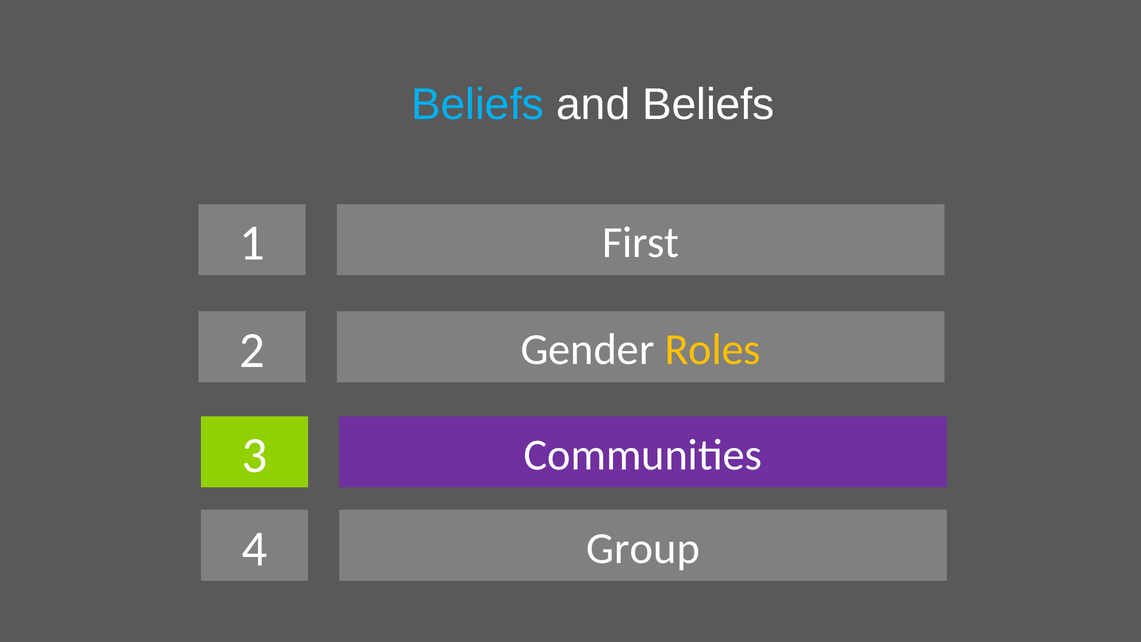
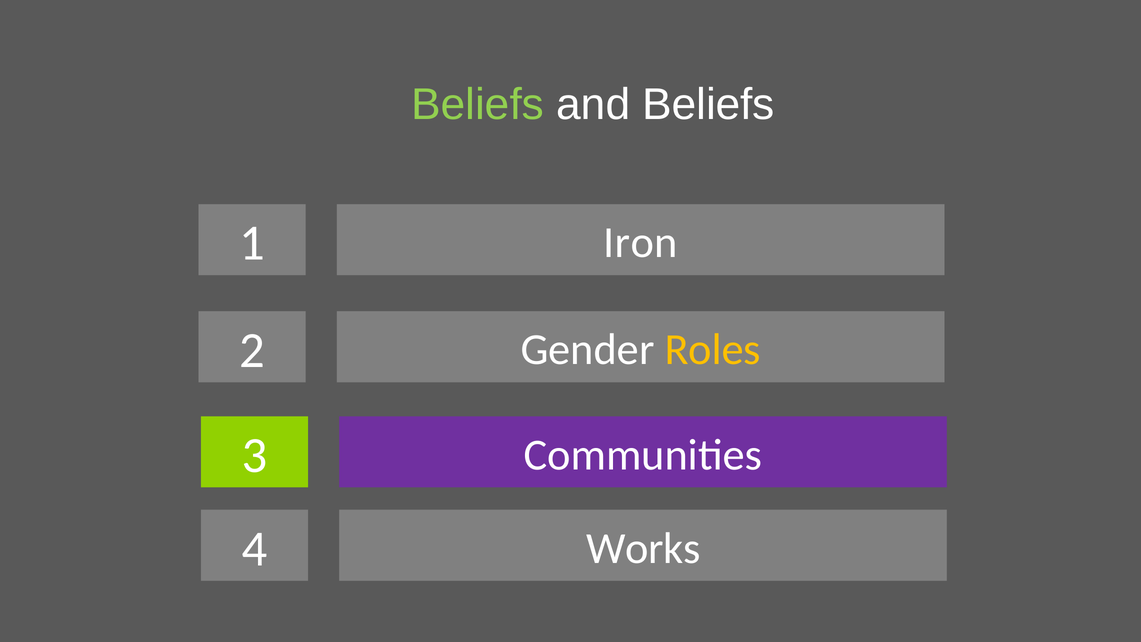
Beliefs colour: light blue -> light green (478, 105)
First: First -> Iron (640, 243)
Group: Group -> Works (643, 548)
